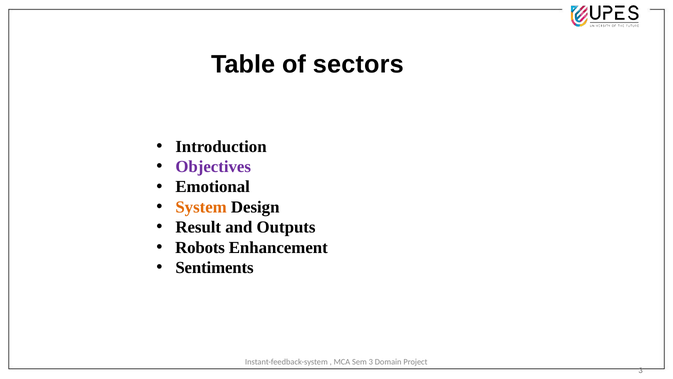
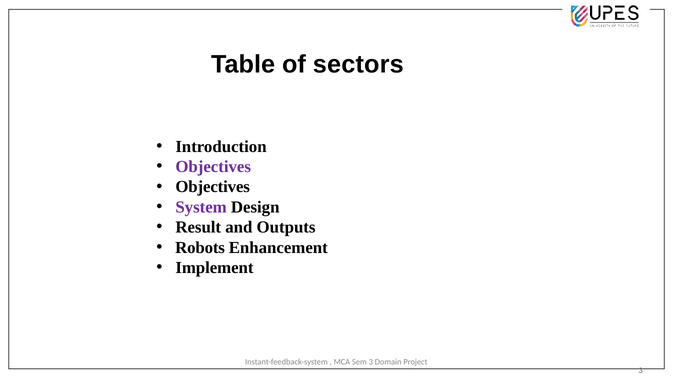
Emotional: Emotional -> Objectives (213, 187)
System colour: orange -> purple (201, 207)
Sentiments: Sentiments -> Implement (214, 267)
